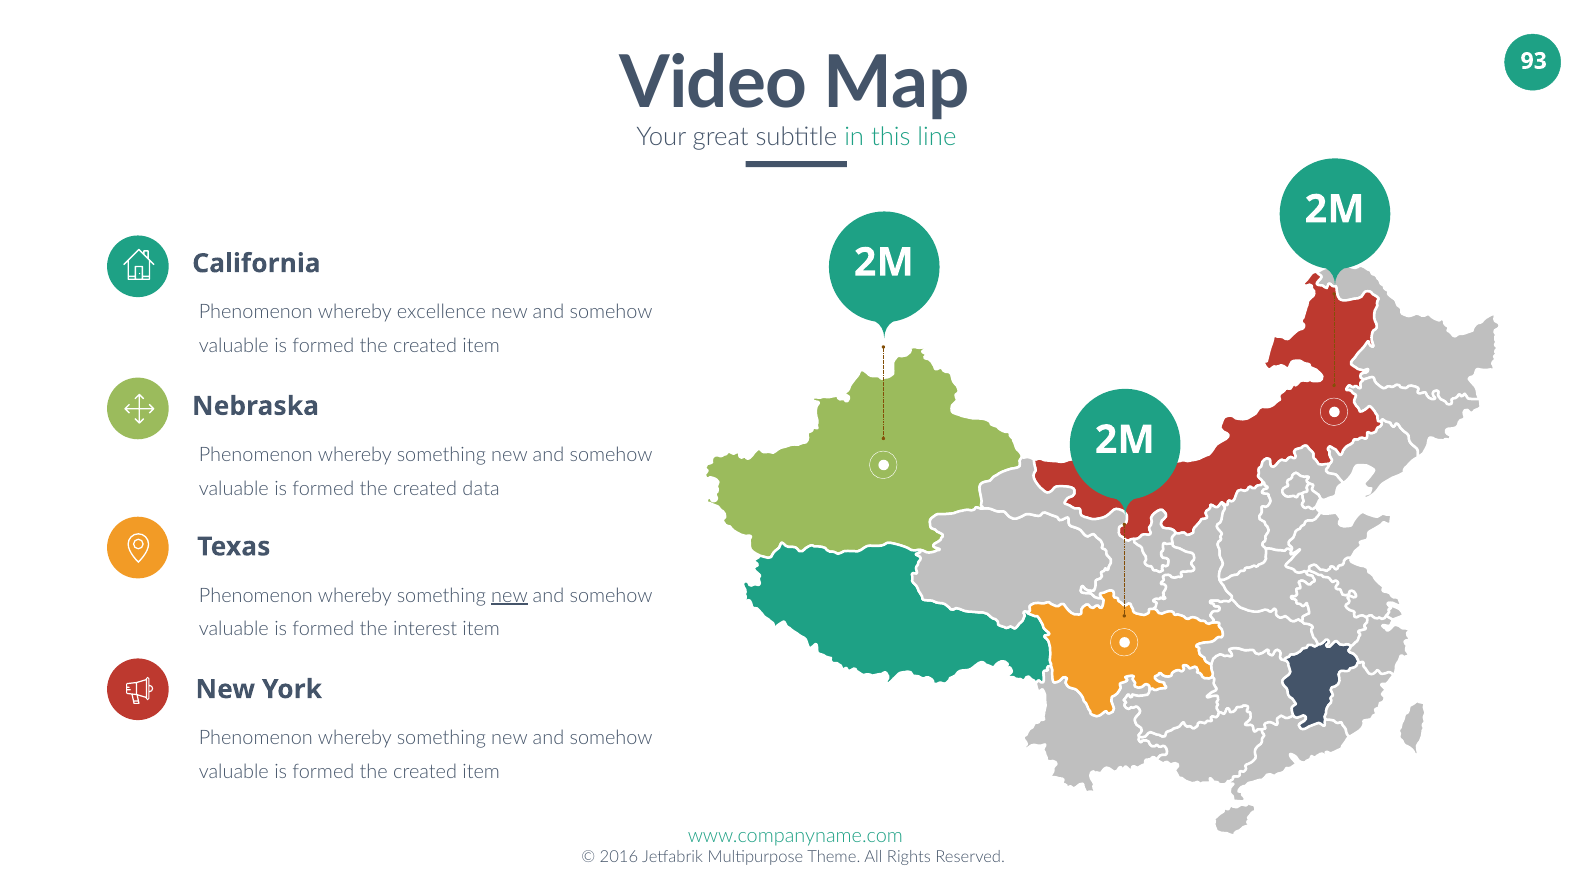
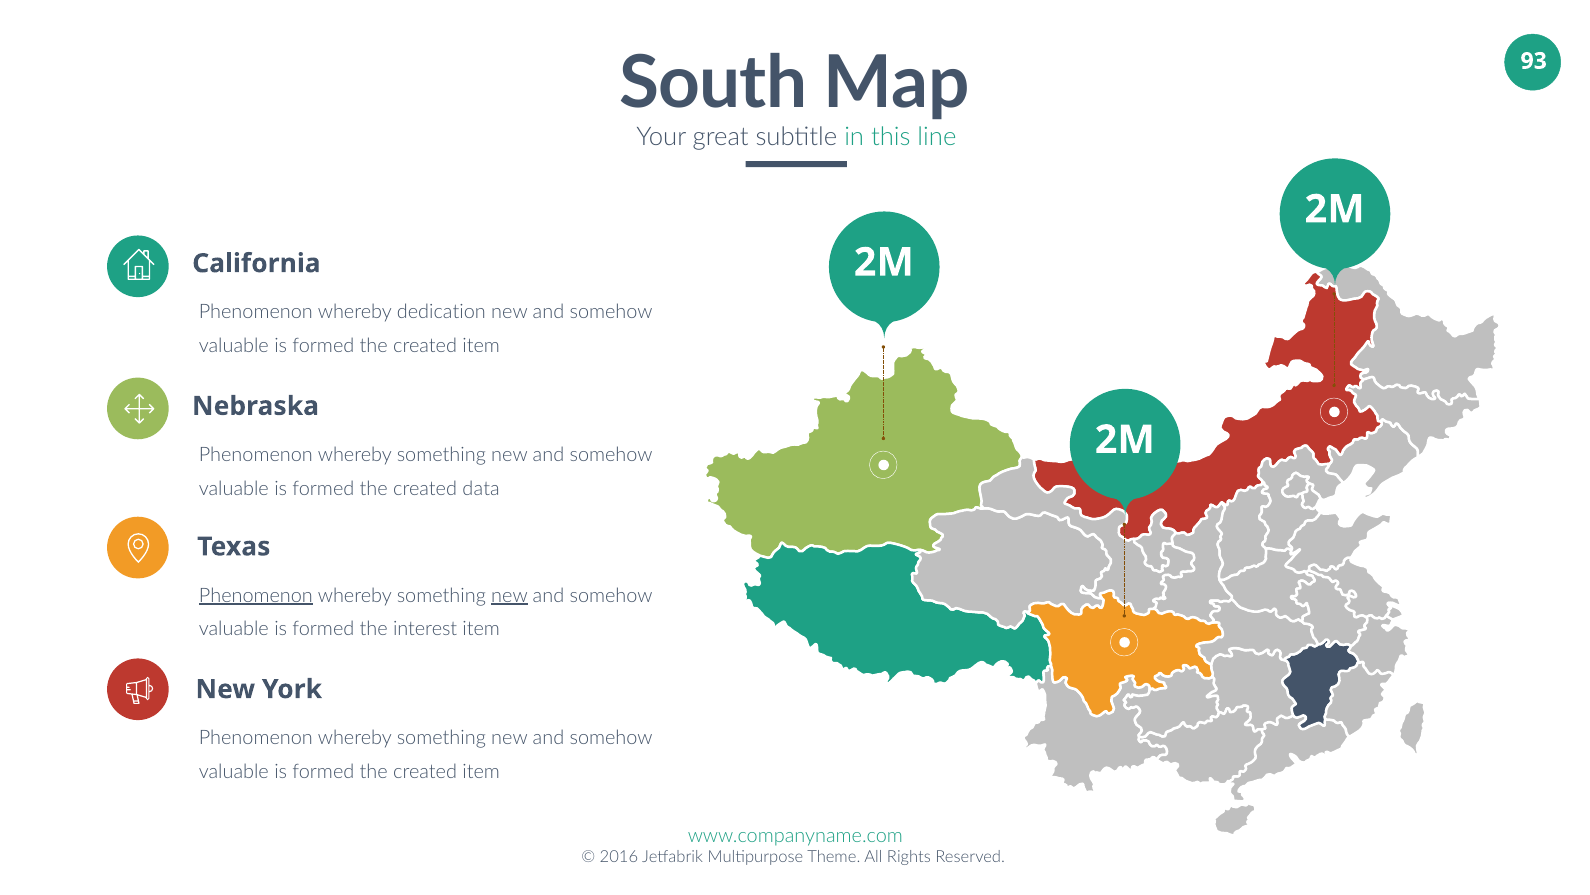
Video: Video -> South (713, 83)
excellence: excellence -> dedication (441, 312)
Phenomenon underline: none -> present (256, 595)
